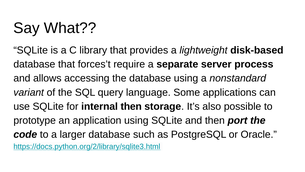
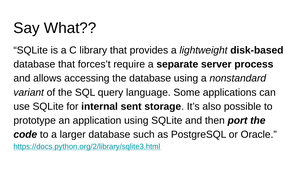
internal then: then -> sent (131, 106)
